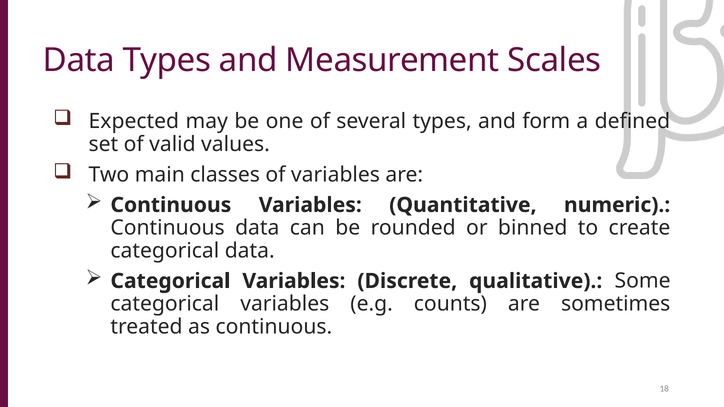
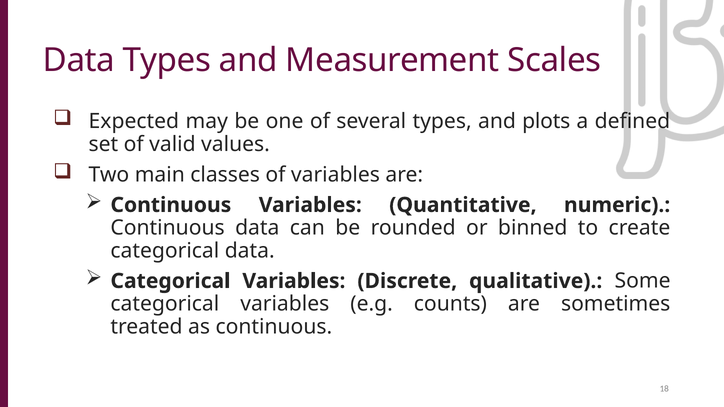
form: form -> plots (546, 121)
